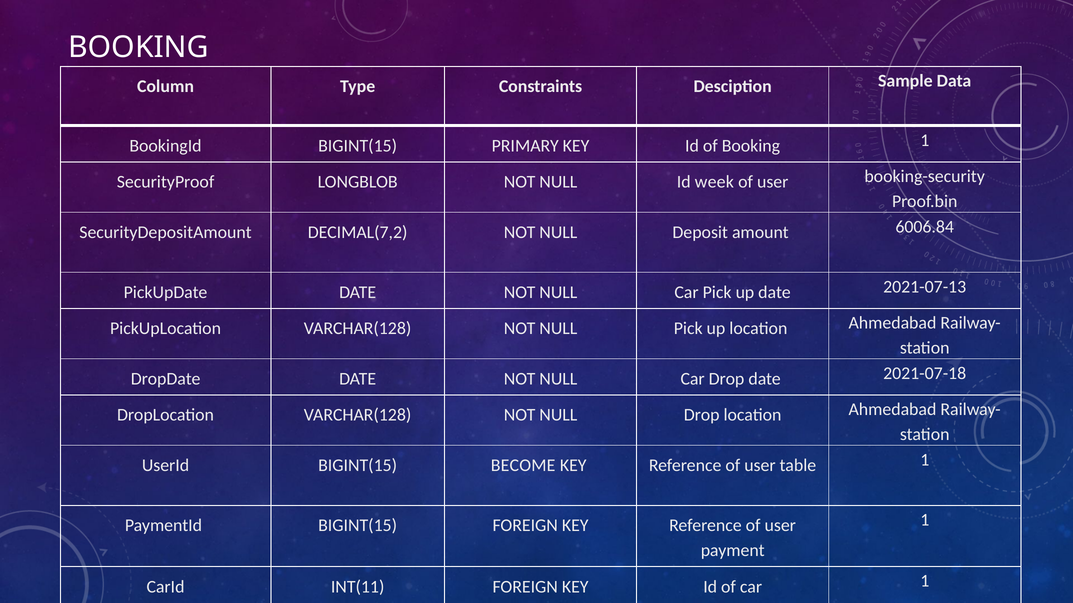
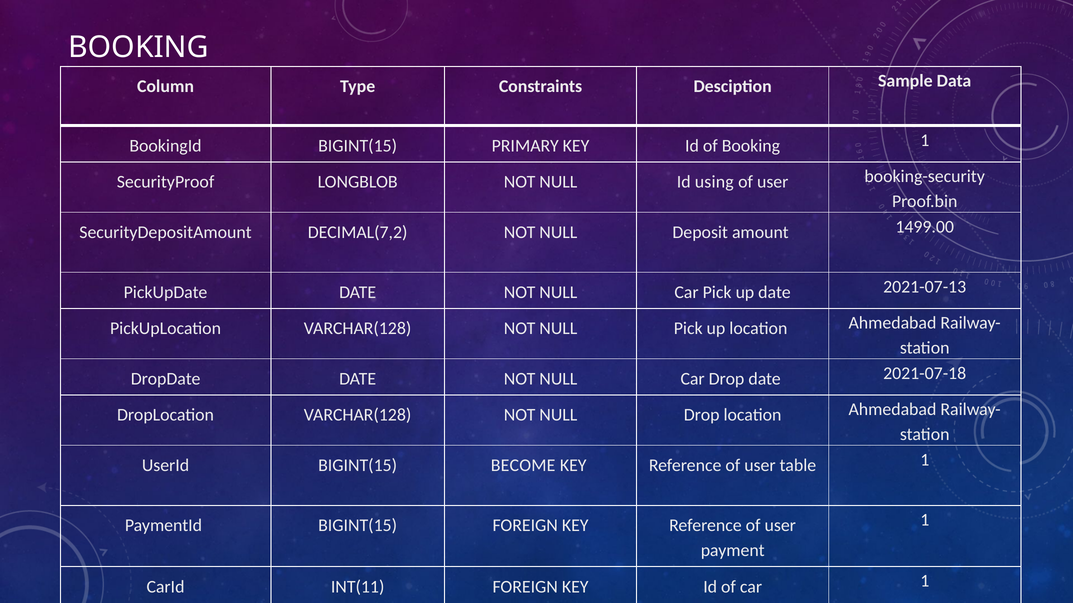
week: week -> using (714, 182)
6006.84: 6006.84 -> 1499.00 (925, 227)
